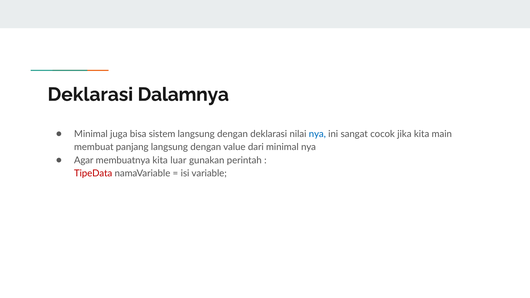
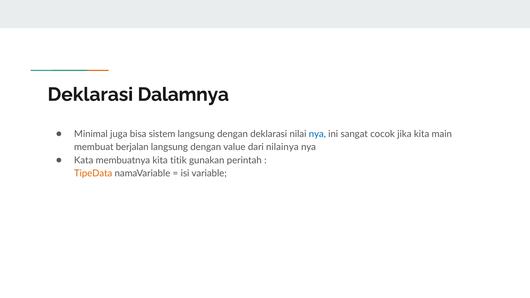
panjang: panjang -> berjalan (132, 147)
dari minimal: minimal -> nilainya (282, 147)
Agar: Agar -> Kata (84, 160)
luar: luar -> titik (178, 160)
TipeData colour: red -> orange (93, 174)
